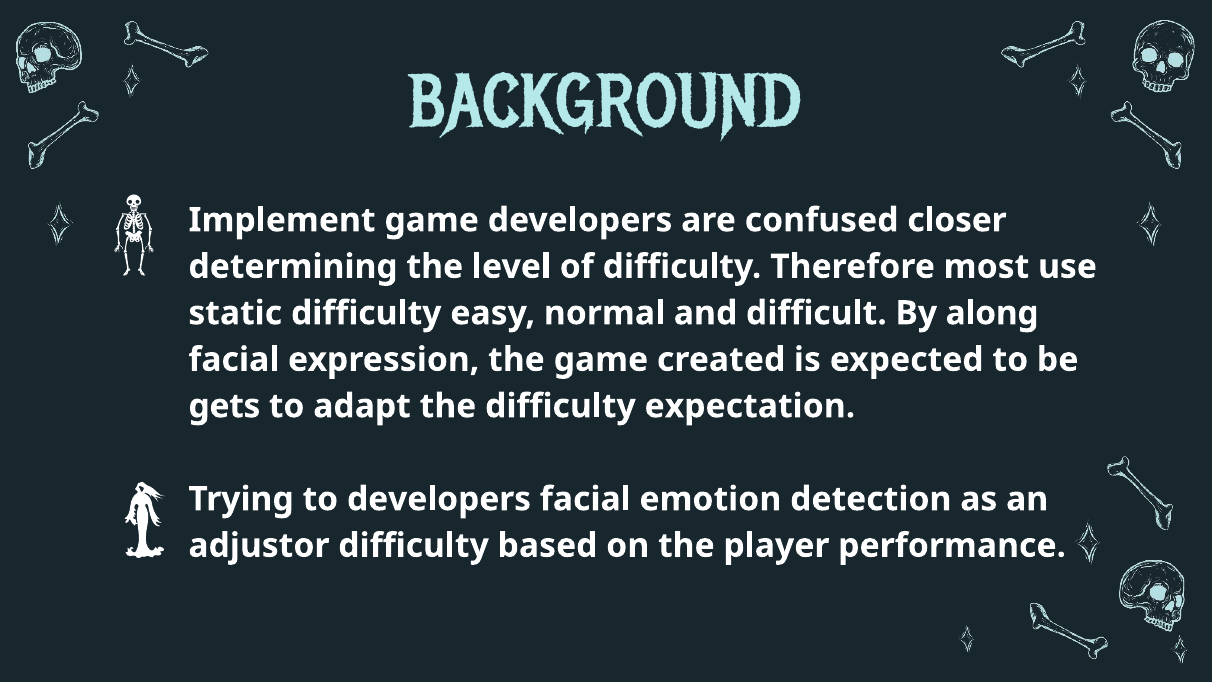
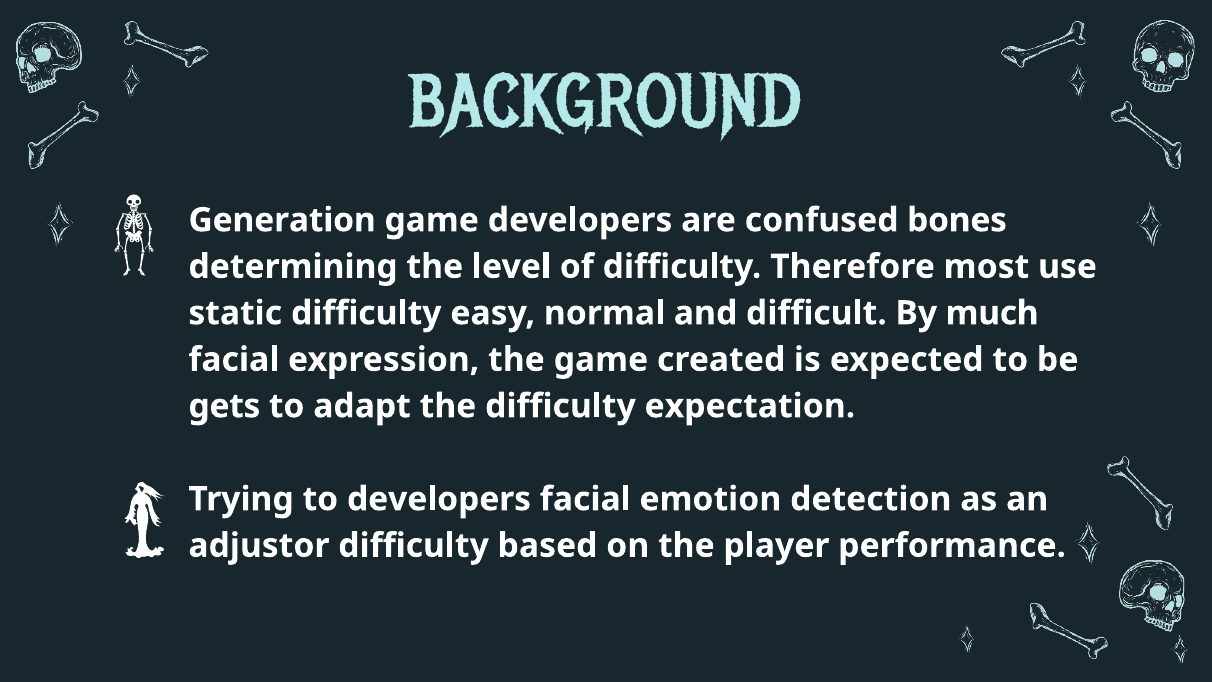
Implement: Implement -> Generation (282, 220)
closer: closer -> bones (957, 220)
along: along -> much (992, 313)
